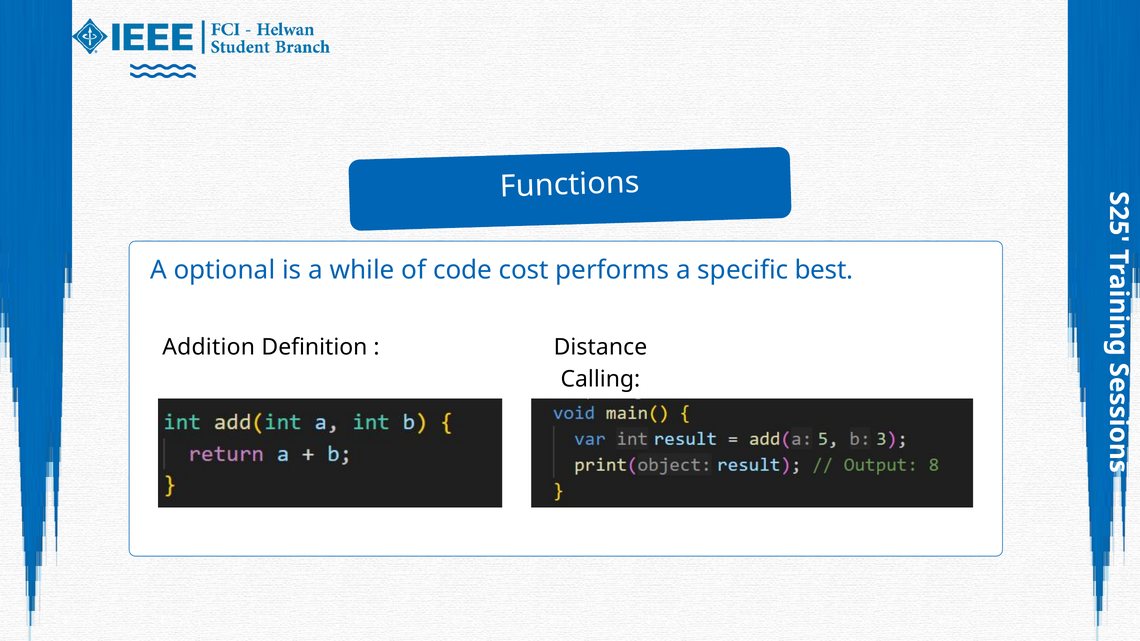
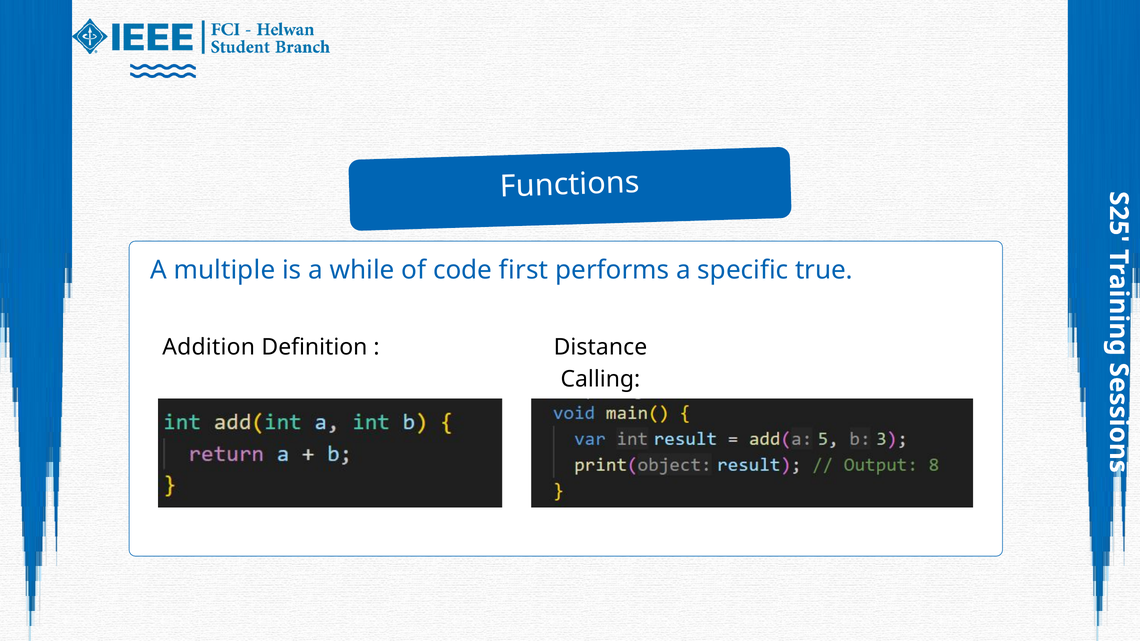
optional: optional -> multiple (224, 270)
cost: cost -> first (524, 270)
best: best -> true (824, 270)
